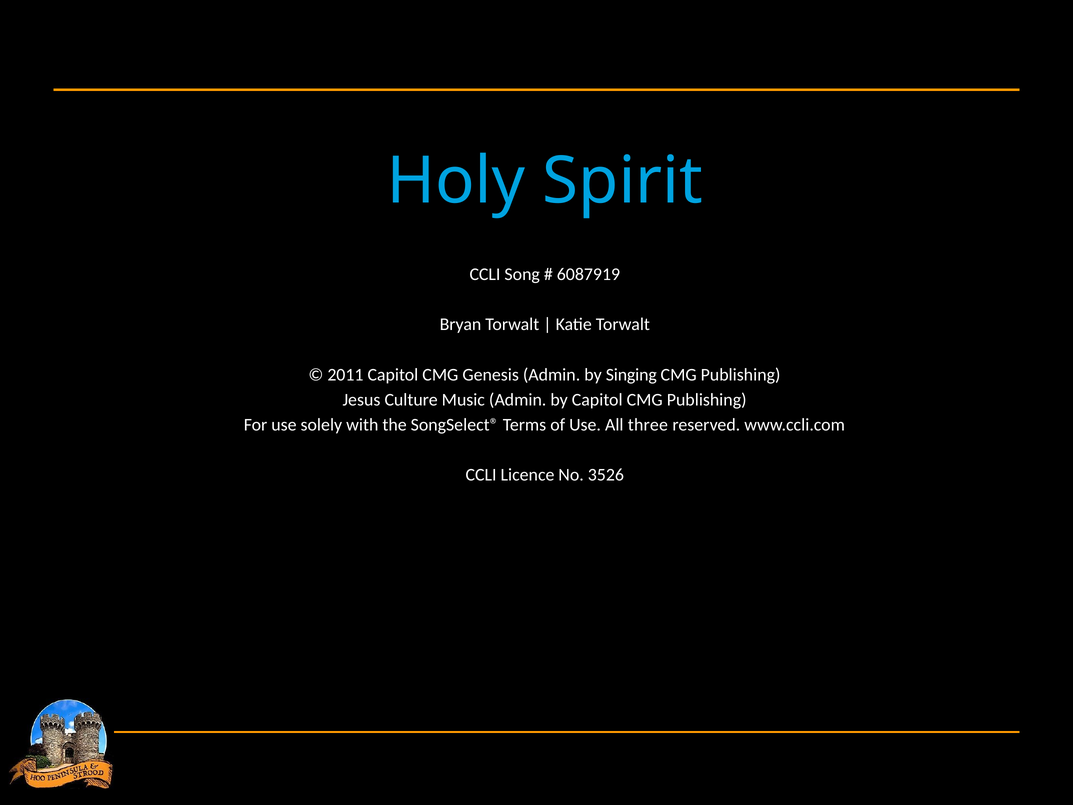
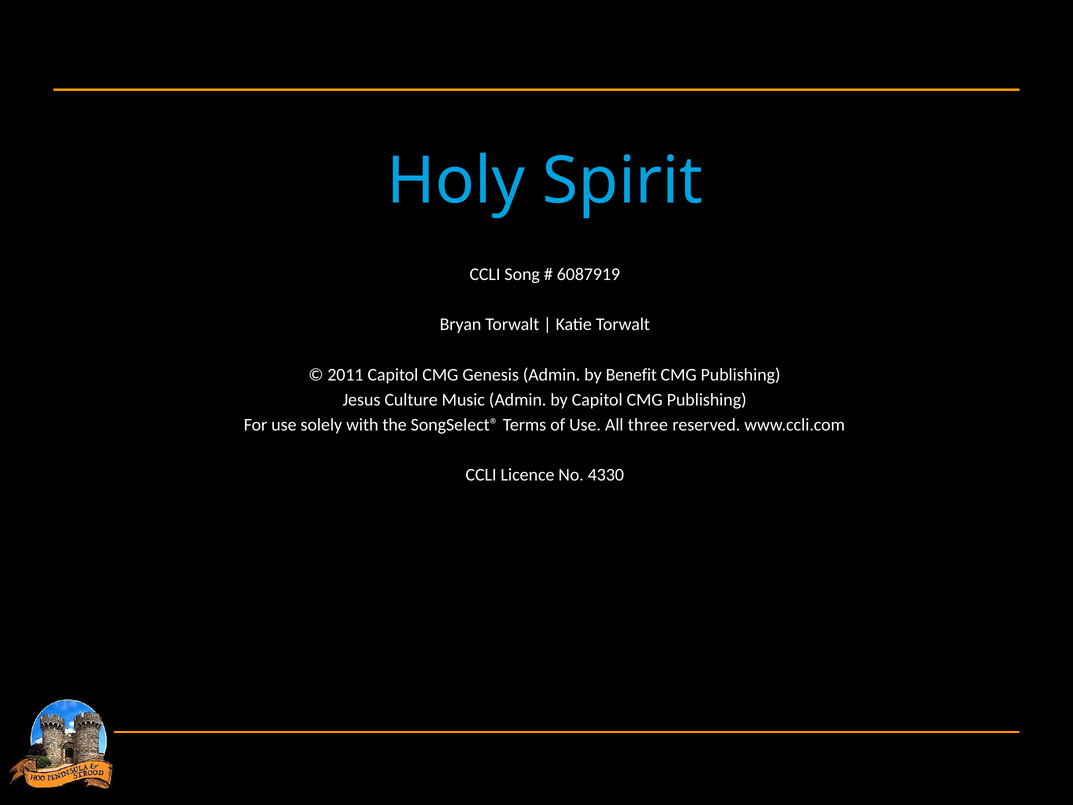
Singing: Singing -> Benefit (631, 375)
3526: 3526 -> 4330 (606, 475)
